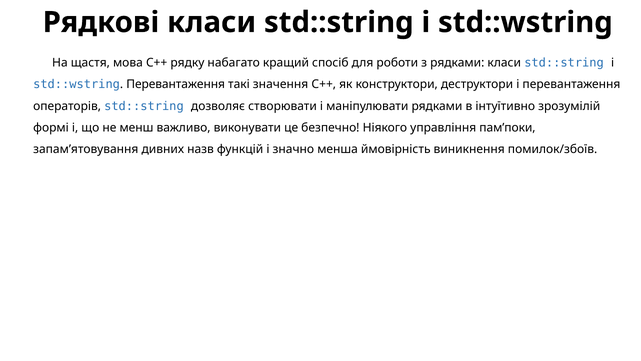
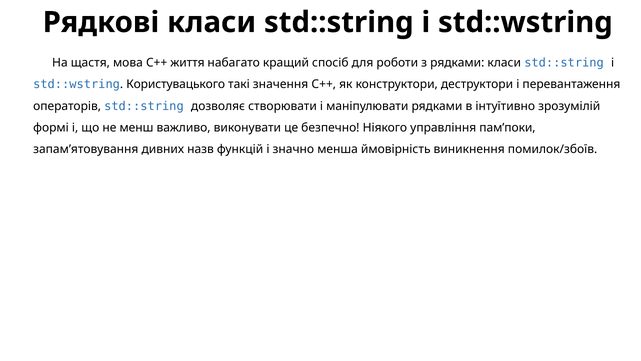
рядку: рядку -> життя (187, 63)
Перевантаження: Перевантаження -> Користувацького (176, 84)
